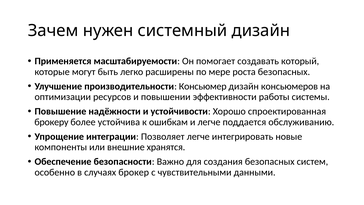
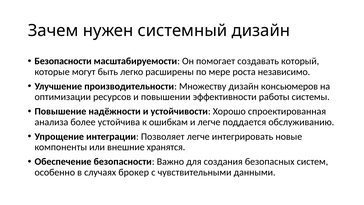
Применяется: Применяется -> Безопасности (63, 61)
роста безопасных: безопасных -> независимо (284, 72)
Консьюмер: Консьюмер -> Множеству (203, 86)
брокеру: брокеру -> анализа (51, 122)
